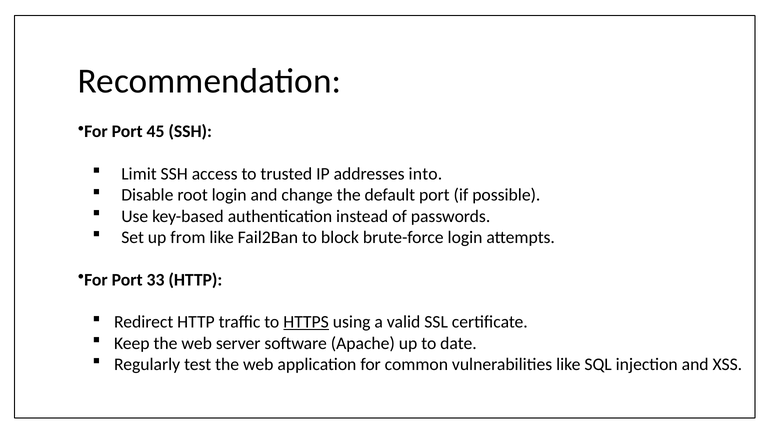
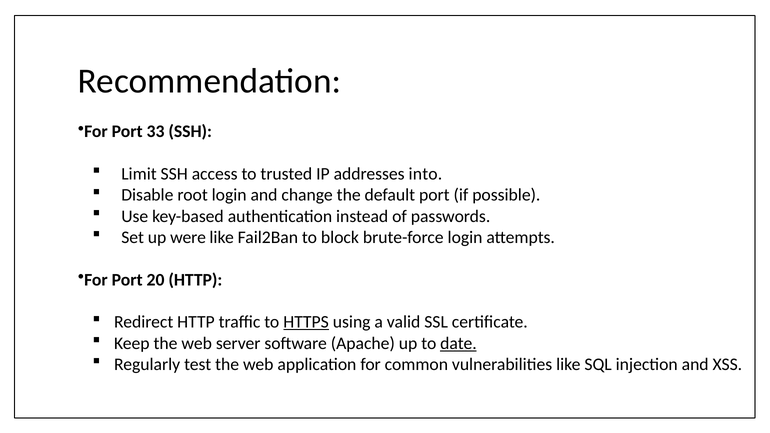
45: 45 -> 33 (156, 132)
from: from -> were (188, 237)
33: 33 -> 20 (156, 280)
date underline: none -> present (458, 343)
